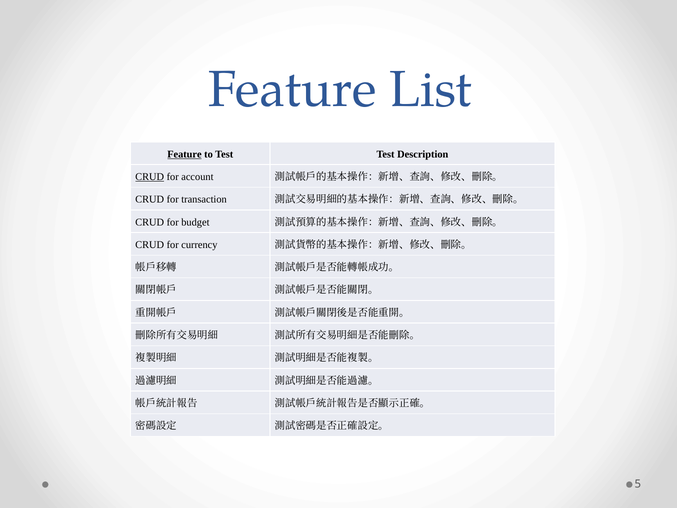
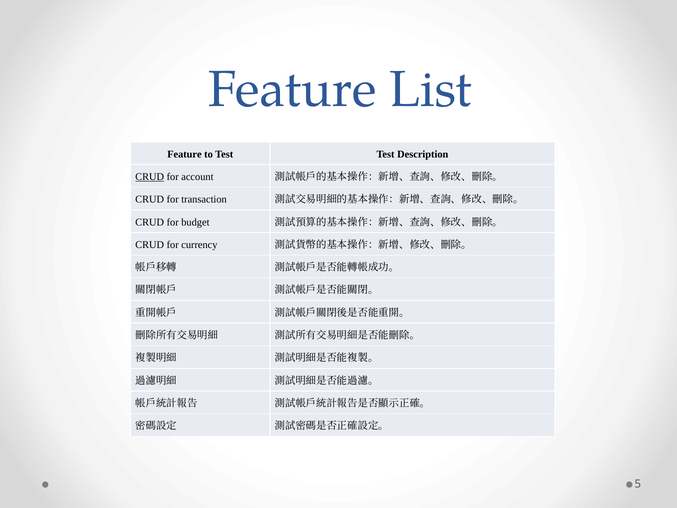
Feature underline: present -> none (184, 154)
